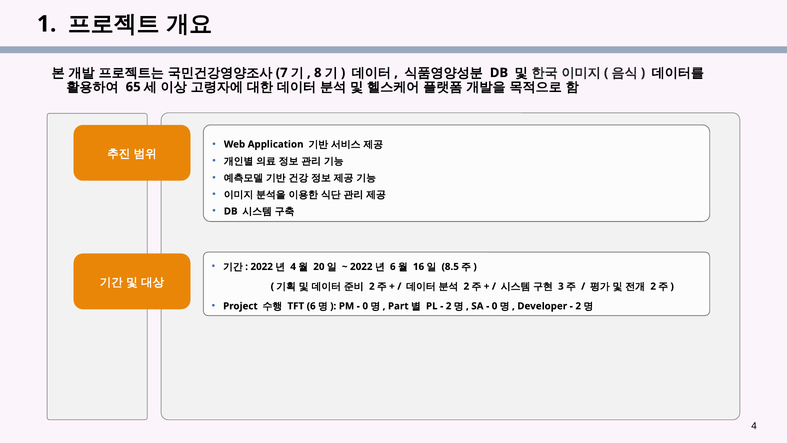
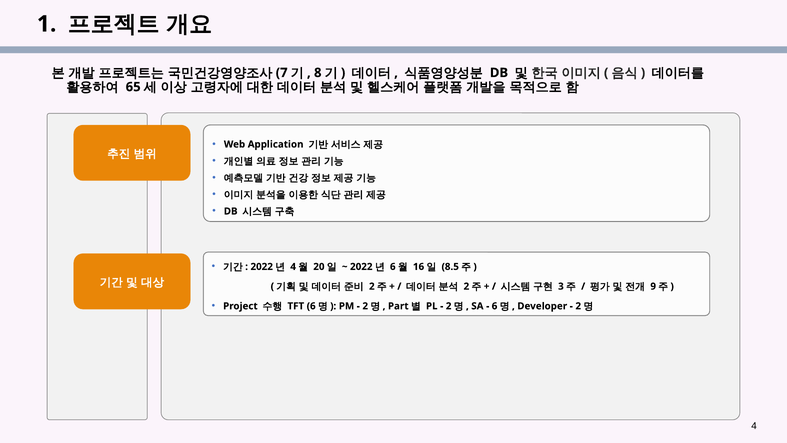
2: 2 -> 9 (653, 286)
0: 0 -> 2 (365, 306)
0: 0 -> 6 (495, 306)
